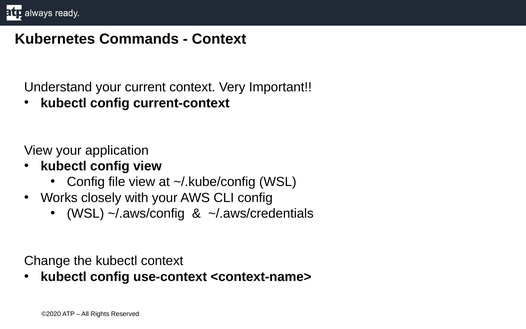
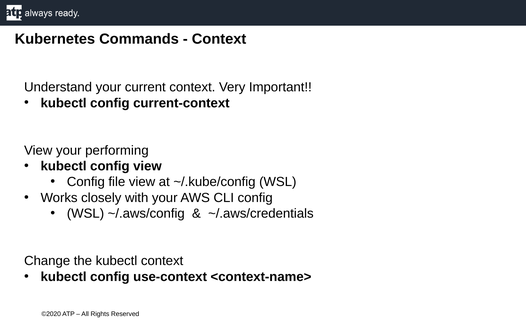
application: application -> performing (117, 150)
